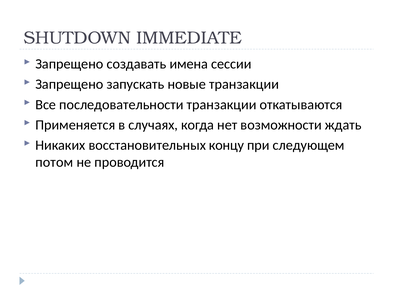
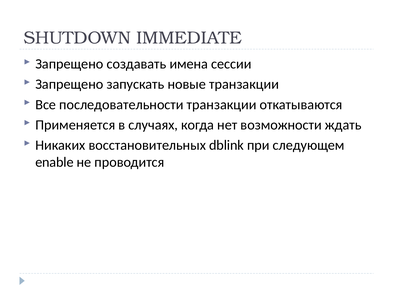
концу: концу -> dblink (227, 145)
потом: потом -> enable (54, 162)
